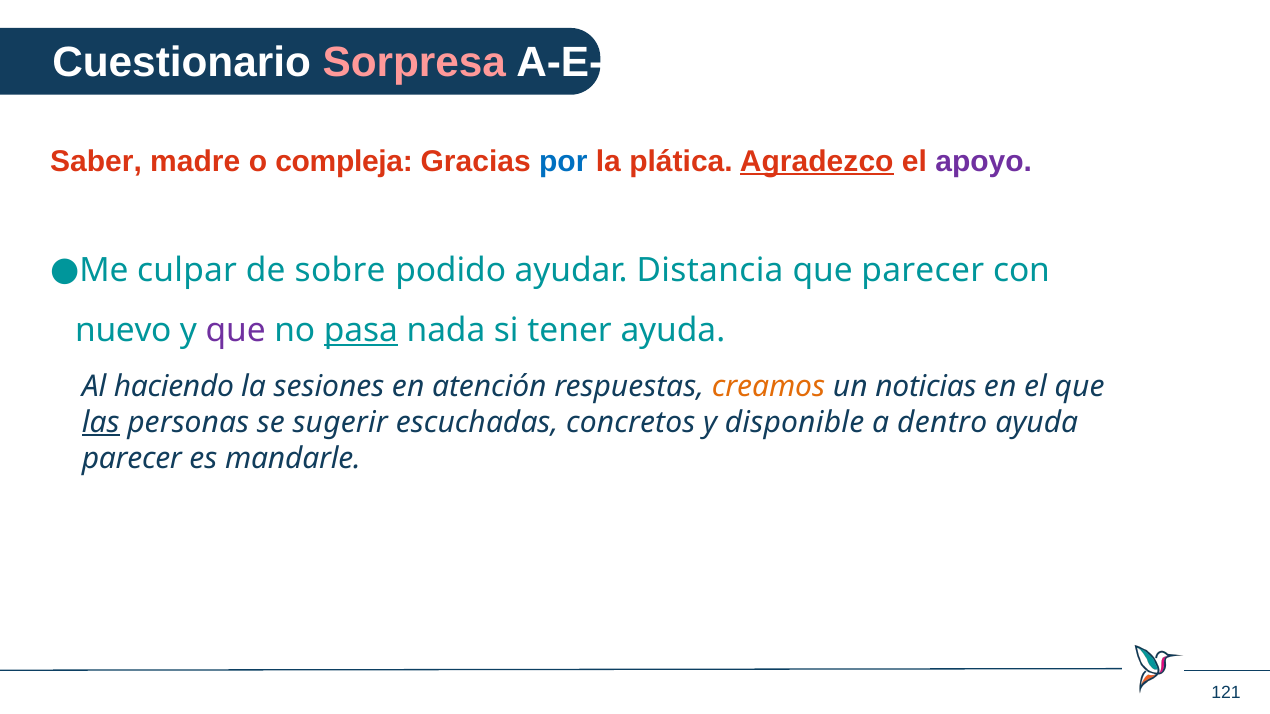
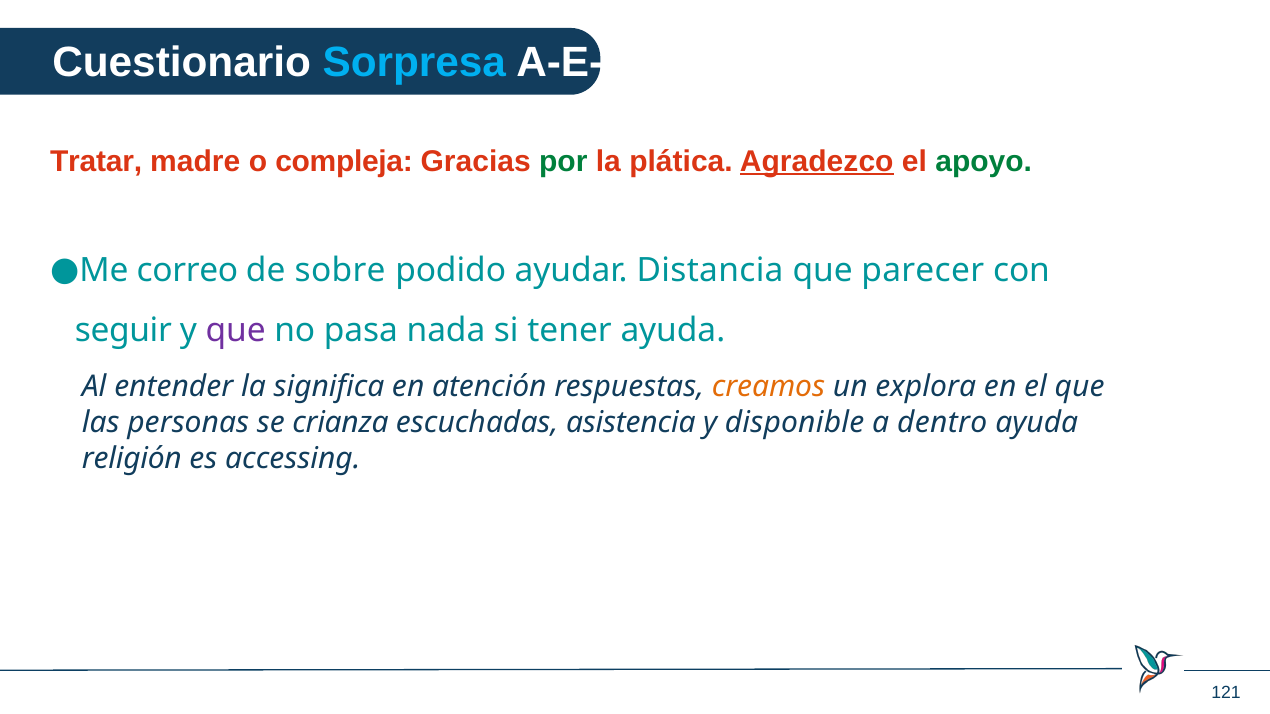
Sorpresa colour: pink -> light blue (414, 62)
Saber: Saber -> Tratar (96, 161)
por colour: blue -> green (563, 161)
apoyo colour: purple -> green (984, 161)
culpar: culpar -> correo (187, 271)
nuevo: nuevo -> seguir (123, 331)
pasa underline: present -> none (361, 331)
haciendo: haciendo -> entender (174, 386)
sesiones: sesiones -> significa (329, 386)
noticias: noticias -> explora (926, 386)
las underline: present -> none (101, 422)
sugerir: sugerir -> crianza (340, 422)
concretos: concretos -> asistencia (631, 422)
parecer: parecer -> religión (132, 458)
mandarle: mandarle -> accessing (293, 458)
